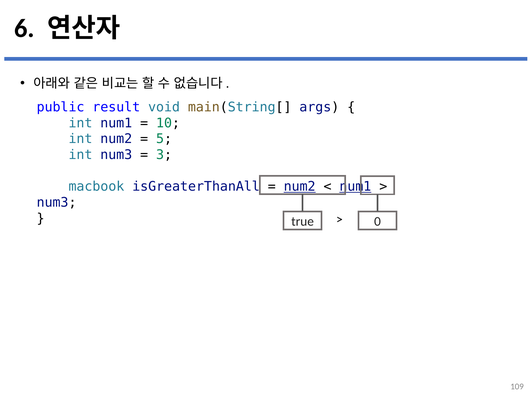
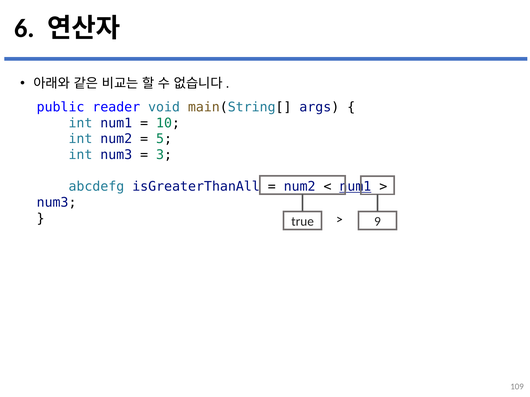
result: result -> reader (116, 107)
macbook: macbook -> abcdefg (96, 187)
num2 underline: present -> none (300, 187)
0: 0 -> 9 (378, 222)
